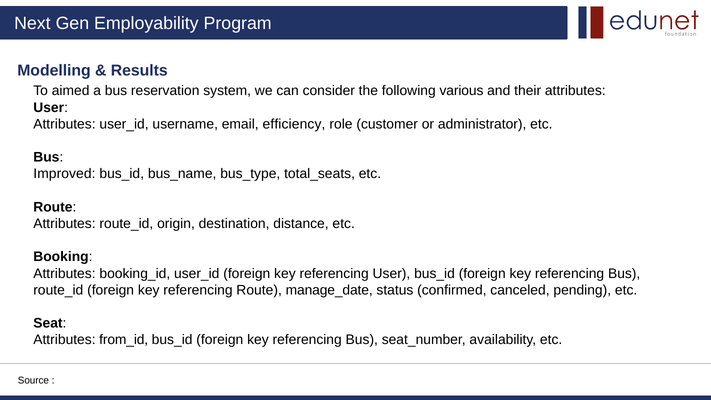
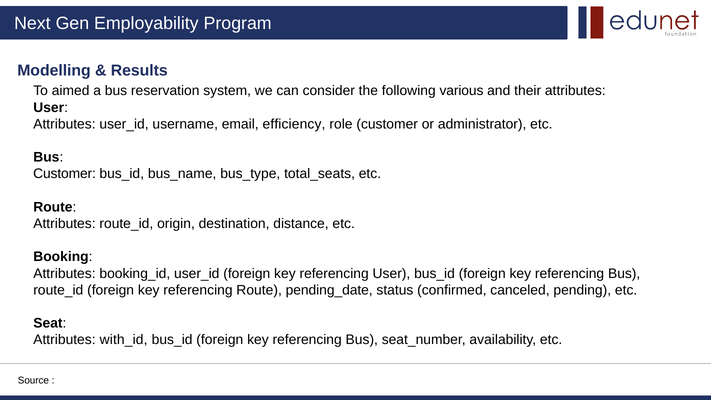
Improved: Improved -> Customer (65, 174)
manage_date: manage_date -> pending_date (329, 290)
from_id: from_id -> with_id (124, 340)
